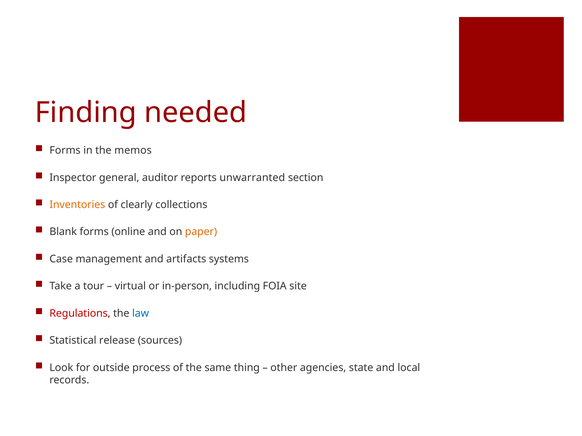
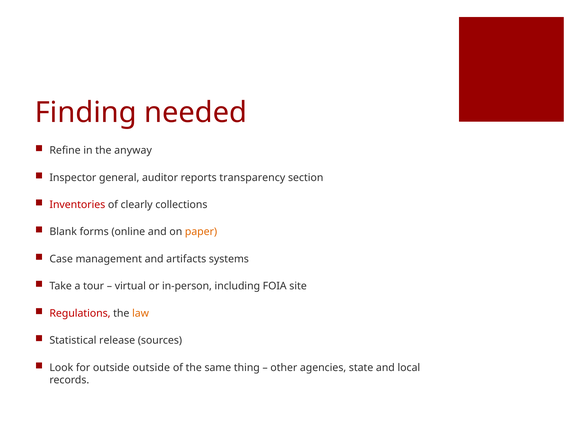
Forms: Forms -> Refine (65, 151)
memos: memos -> anyway (133, 151)
unwarranted: unwarranted -> transparency (252, 178)
Inventories colour: orange -> red (77, 205)
law colour: blue -> orange (141, 314)
outside process: process -> outside (151, 368)
